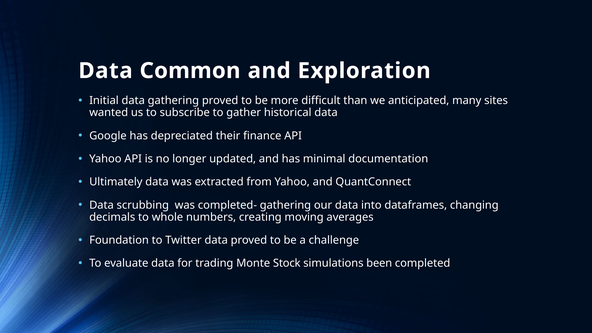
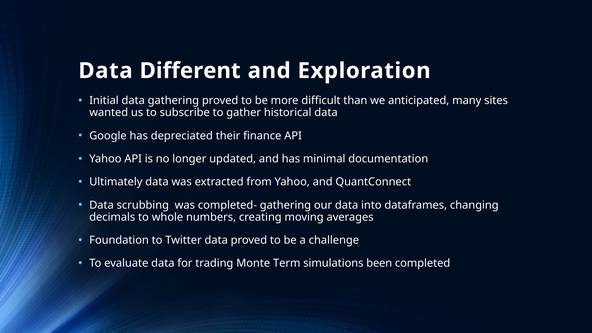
Common: Common -> Different (190, 71)
Stock: Stock -> Term (287, 263)
